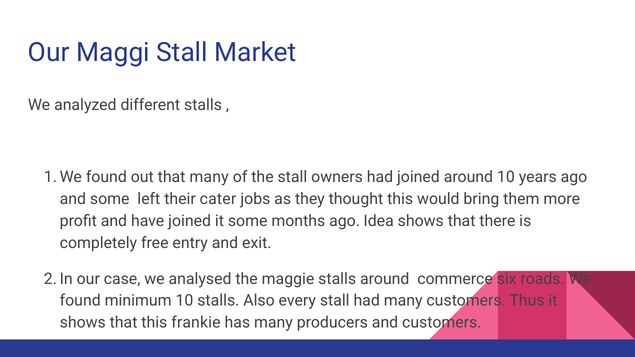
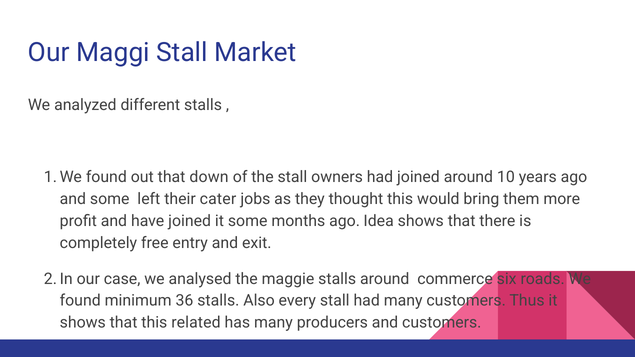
that many: many -> down (209, 177)
minimum 10: 10 -> 36 (184, 301)
frankie: frankie -> related (196, 323)
